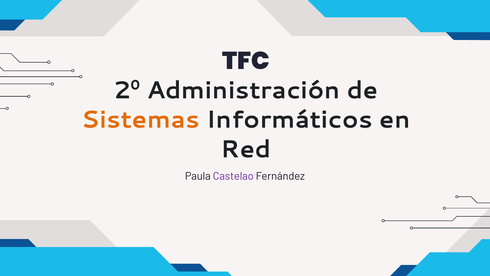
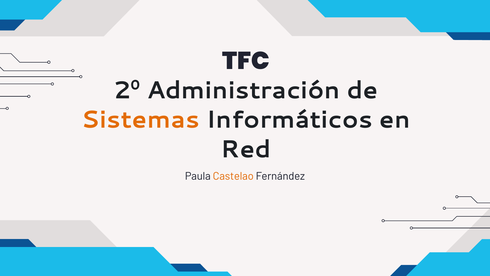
Castelao colour: purple -> orange (233, 176)
